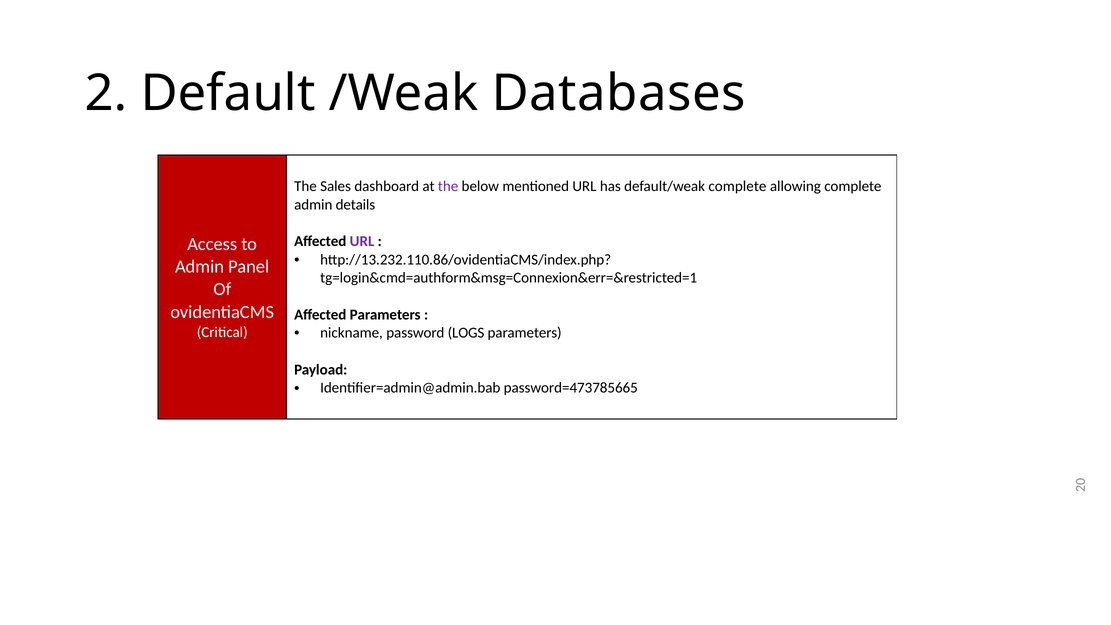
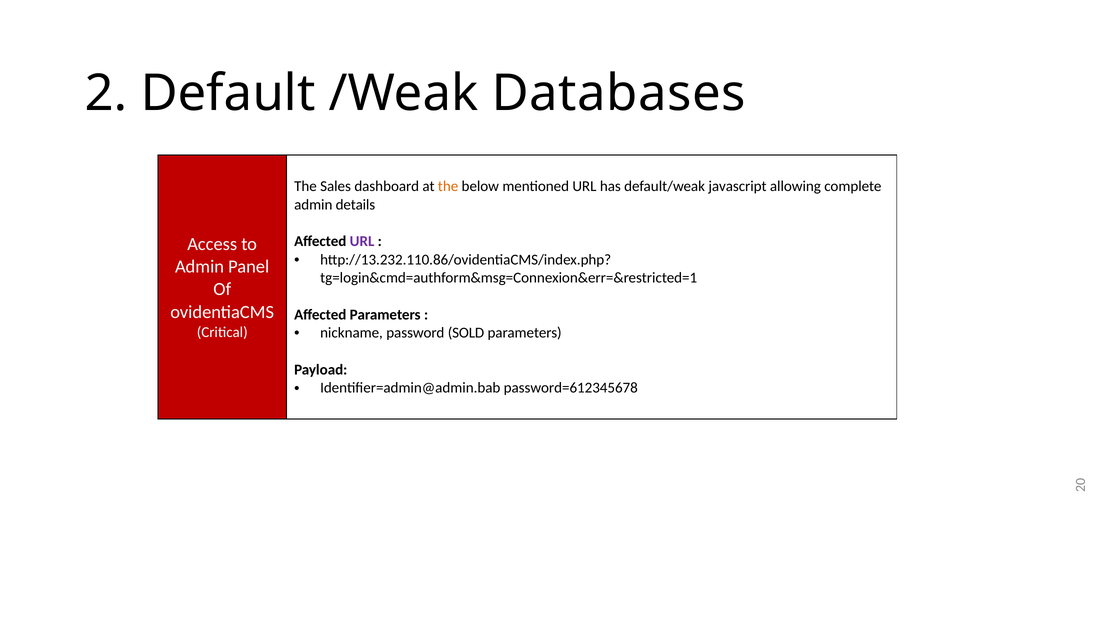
the colour: purple -> orange (448, 186)
default/weak complete: complete -> javascript (737, 186)
LOGS: LOGS -> SOLD (466, 333)
password=473785665: password=473785665 -> password=612345678 (571, 388)
